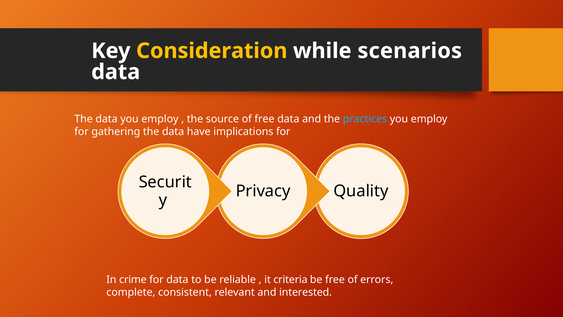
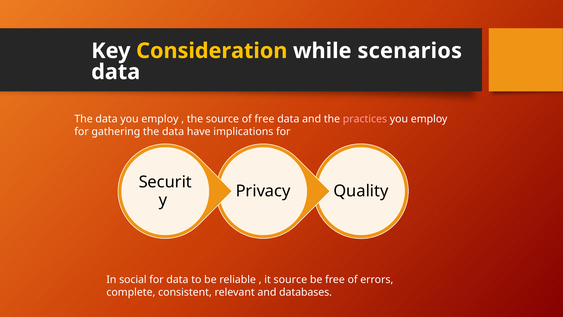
practices colour: light blue -> pink (365, 119)
crime: crime -> social (133, 280)
it criteria: criteria -> source (290, 280)
interested: interested -> databases (306, 292)
